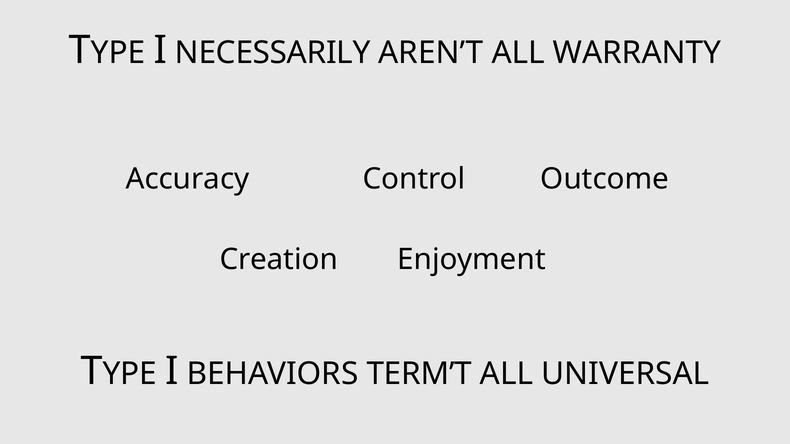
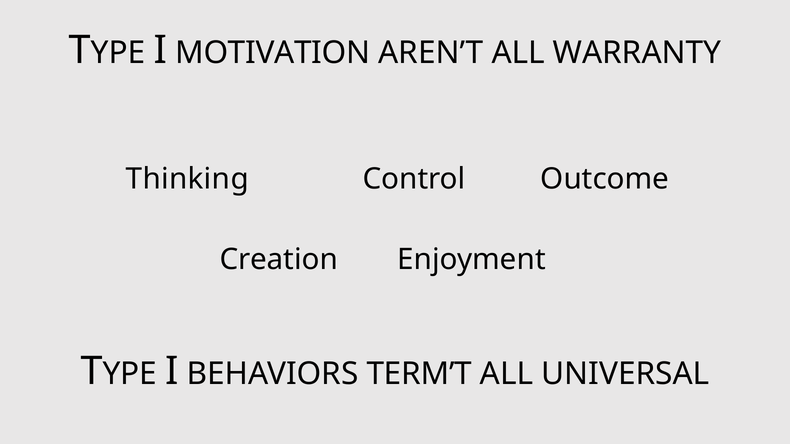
NECESSARILY: NECESSARILY -> MOTIVATION (273, 53)
Accuracy: Accuracy -> Thinking (187, 179)
